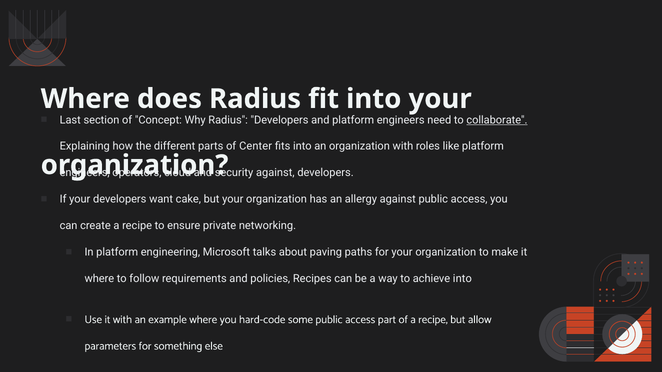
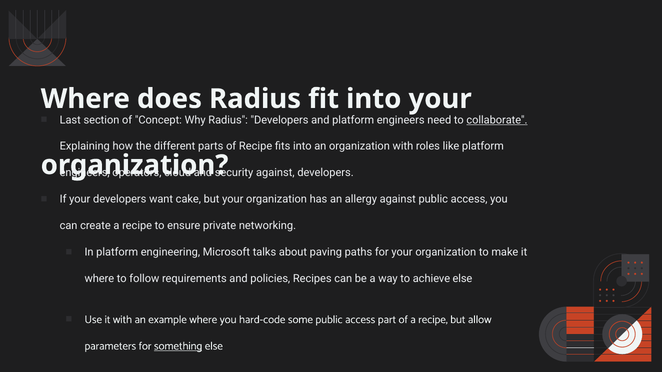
of Center: Center -> Recipe (256, 146)
achieve into: into -> else (462, 279)
something underline: none -> present (178, 346)
